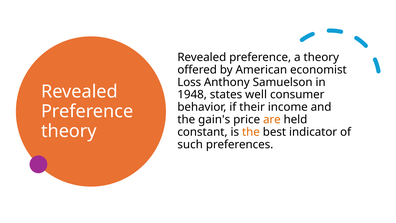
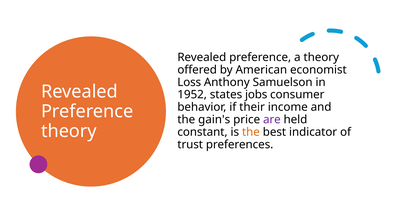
1948: 1948 -> 1952 (192, 95)
well: well -> jobs (256, 95)
are colour: orange -> purple (272, 119)
such: such -> trust (190, 144)
